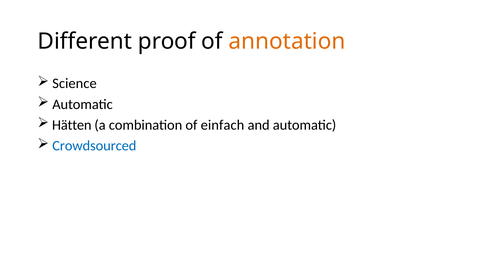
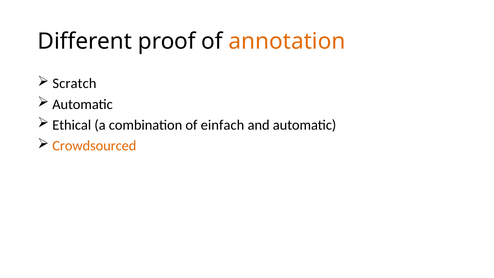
Science: Science -> Scratch (74, 84)
Hätten: Hätten -> Ethical (72, 125)
Crowdsourced colour: blue -> orange (94, 146)
